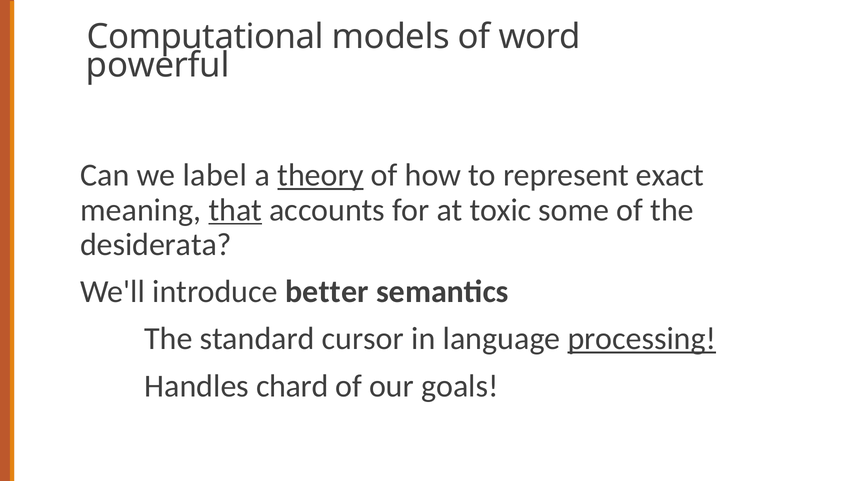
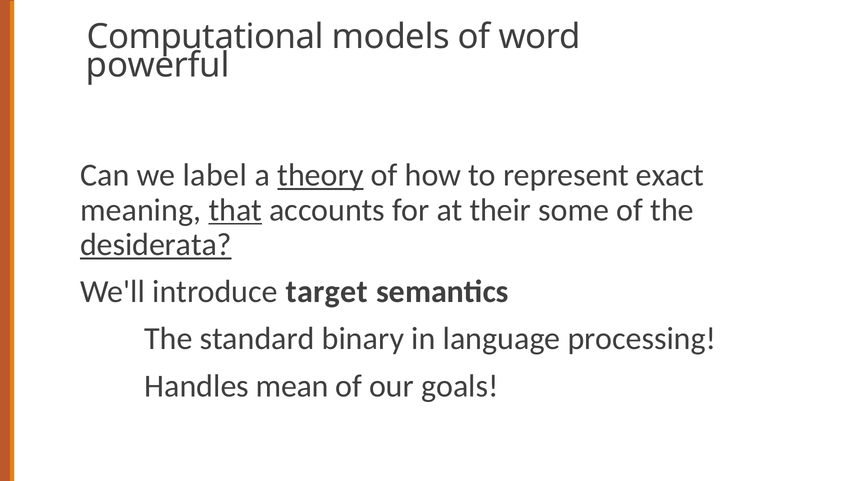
toxic: toxic -> their (500, 210)
desiderata underline: none -> present (156, 245)
better: better -> target (327, 292)
cursor: cursor -> binary (363, 339)
processing underline: present -> none (642, 339)
chard: chard -> mean (292, 386)
